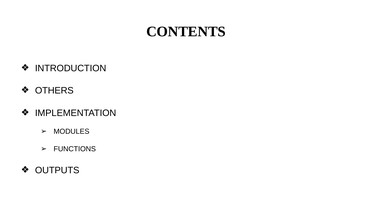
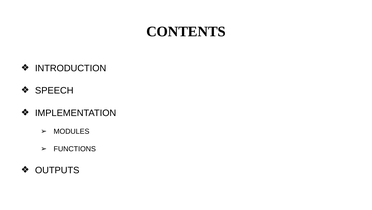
OTHERS: OTHERS -> SPEECH (54, 90)
